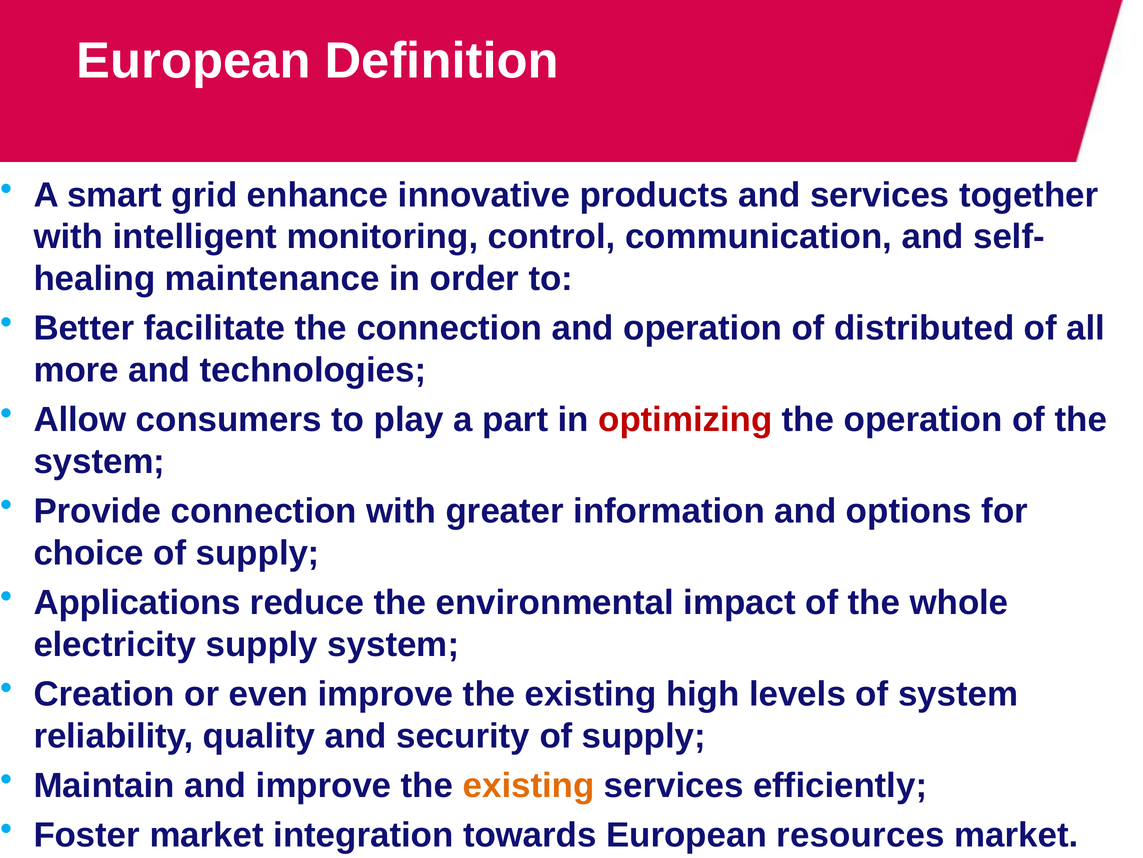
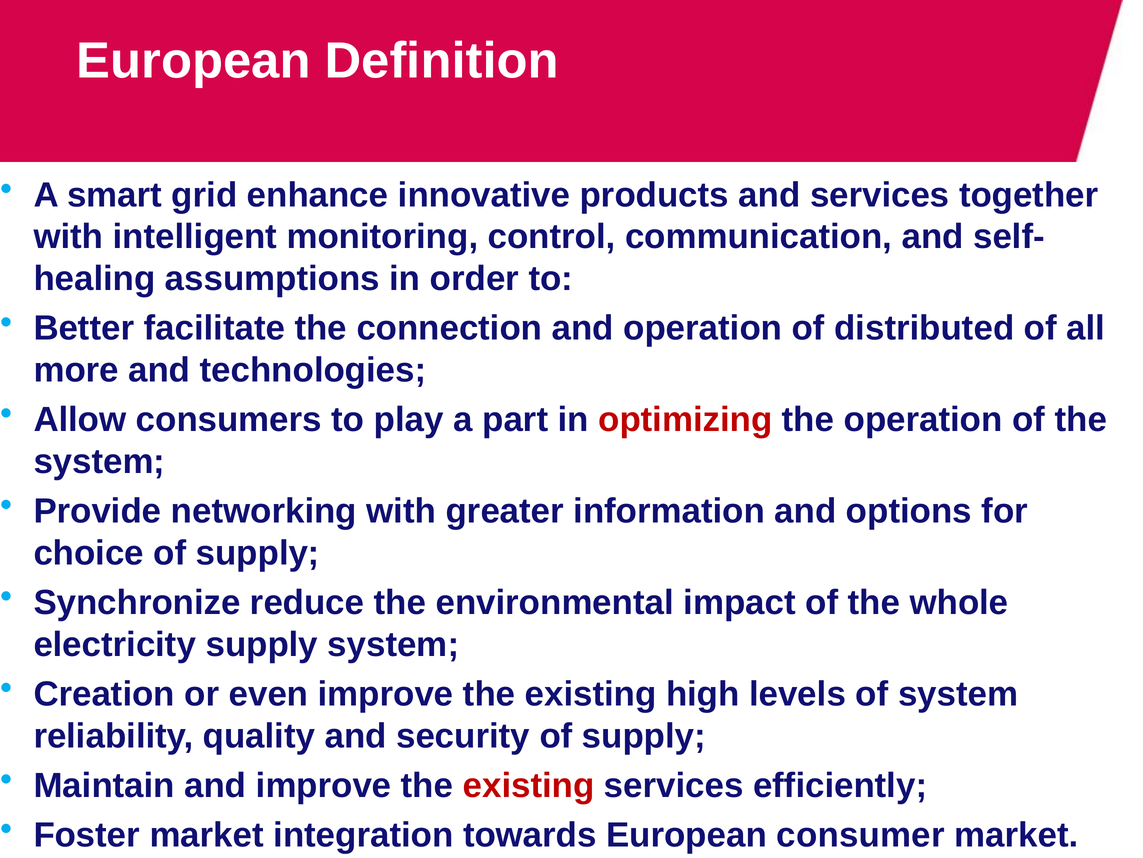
maintenance: maintenance -> assumptions (272, 279)
Provide connection: connection -> networking (264, 511)
Applications: Applications -> Synchronize (137, 602)
existing colour: orange -> red (529, 785)
resources: resources -> consumer (861, 835)
